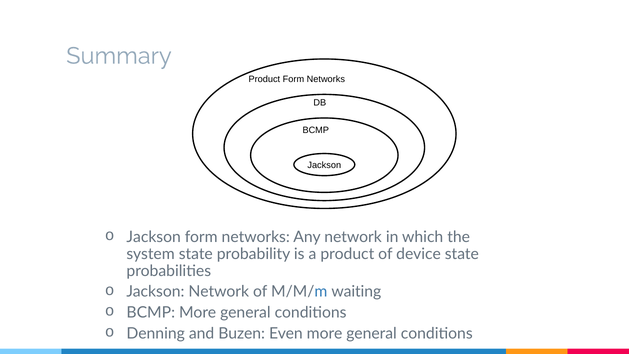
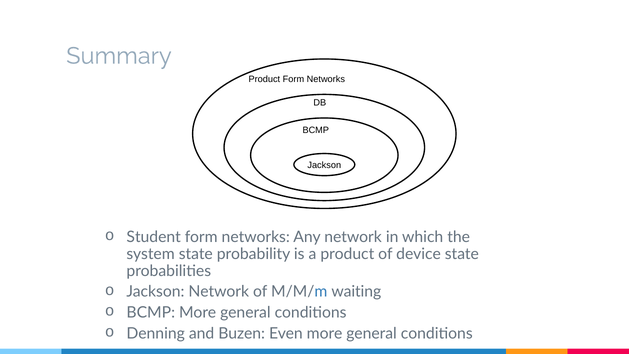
Jackson: Jackson -> Student (154, 237)
